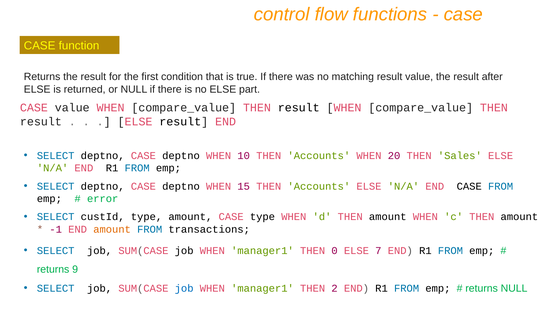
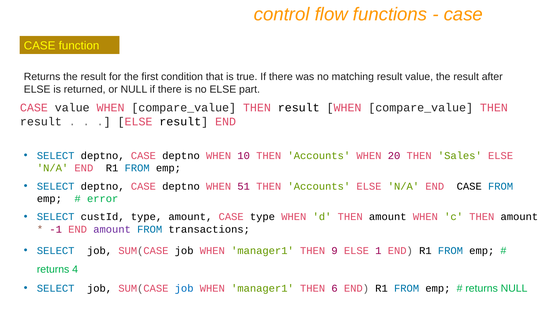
15: 15 -> 51 (244, 186)
amount colour: orange -> purple (112, 230)
0: 0 -> 9 (335, 251)
7: 7 -> 1 (378, 251)
9: 9 -> 4 (75, 270)
2: 2 -> 6 (335, 289)
